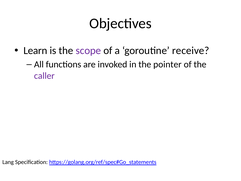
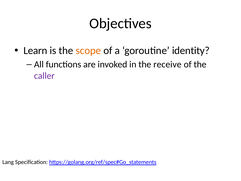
scope colour: purple -> orange (88, 51)
receive: receive -> identity (191, 51)
pointer: pointer -> receive (167, 64)
